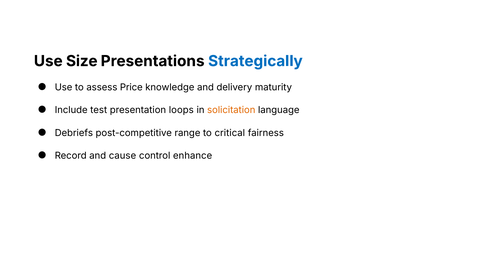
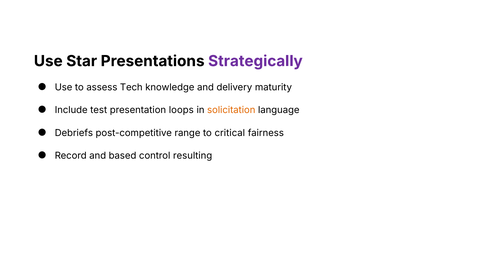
Size: Size -> Star (82, 61)
Strategically colour: blue -> purple (255, 61)
Price: Price -> Tech (131, 87)
cause: cause -> based (123, 156)
enhance: enhance -> resulting (193, 156)
